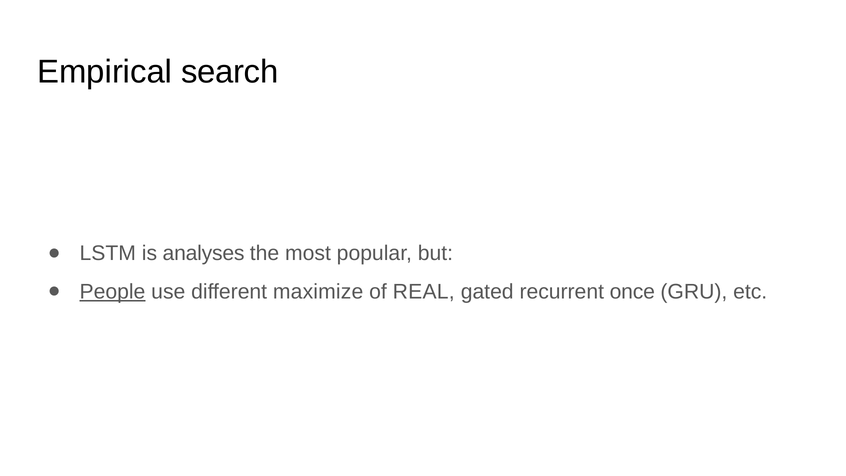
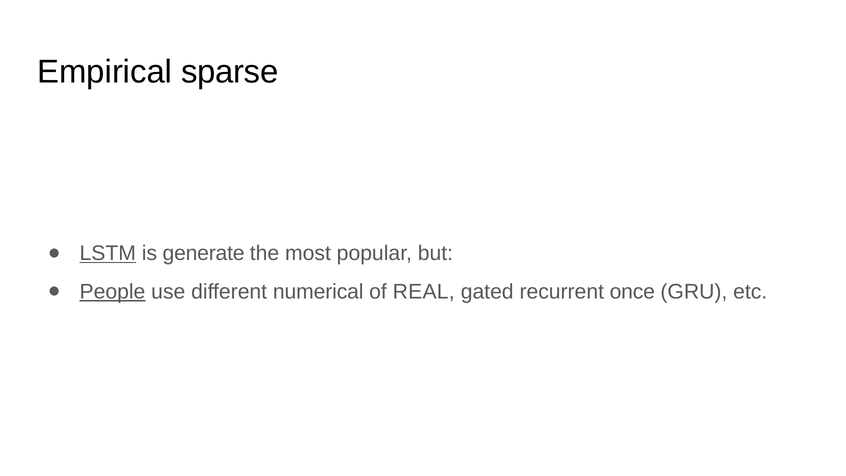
search: search -> sparse (230, 72)
LSTM underline: none -> present (108, 253)
analyses: analyses -> generate (204, 253)
maximize: maximize -> numerical (318, 291)
